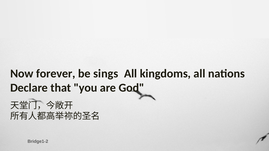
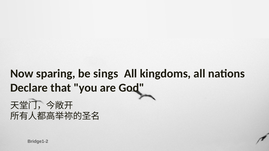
forever: forever -> sparing (56, 74)
